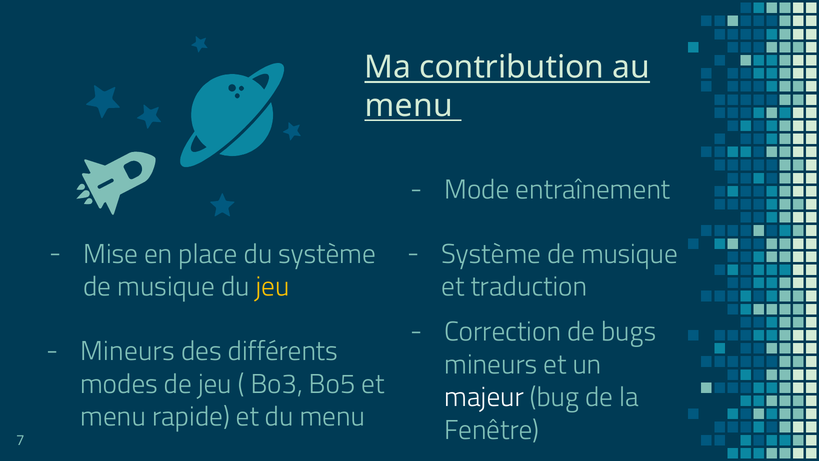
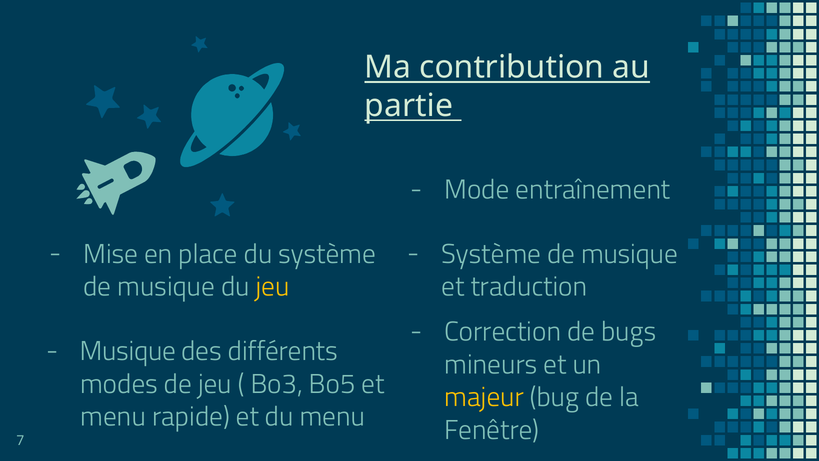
menu: menu -> partie (409, 106)
Mineurs: Mineurs -> Musique (128, 351)
majeur colour: white -> yellow (484, 397)
